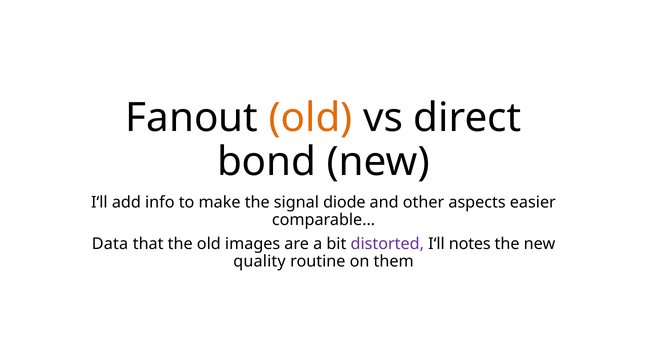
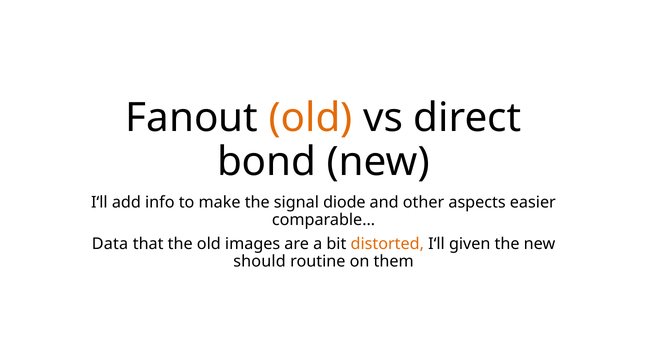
distorted colour: purple -> orange (387, 244)
notes: notes -> given (470, 244)
quality: quality -> should (260, 261)
